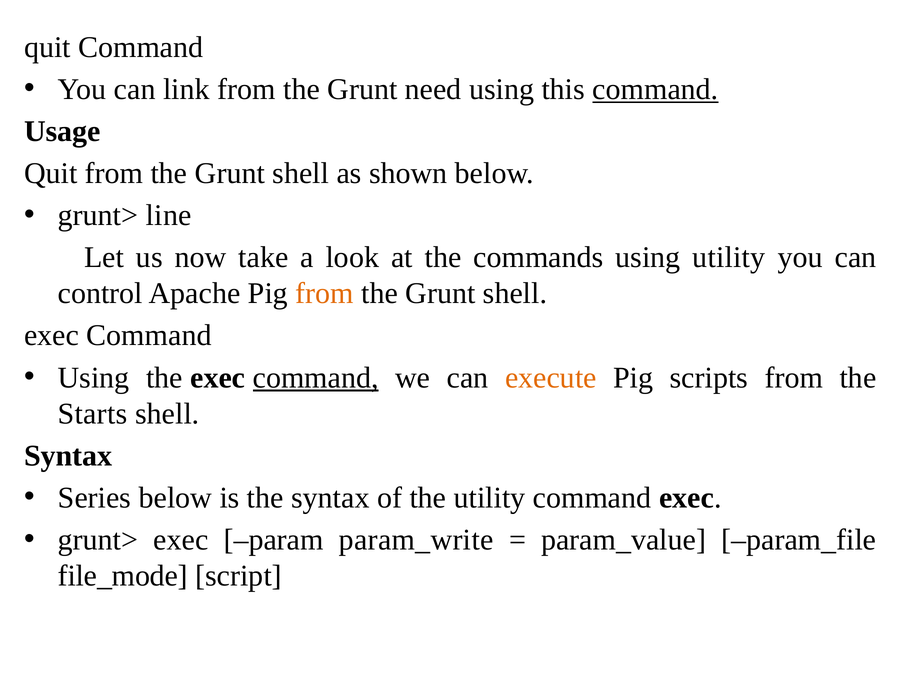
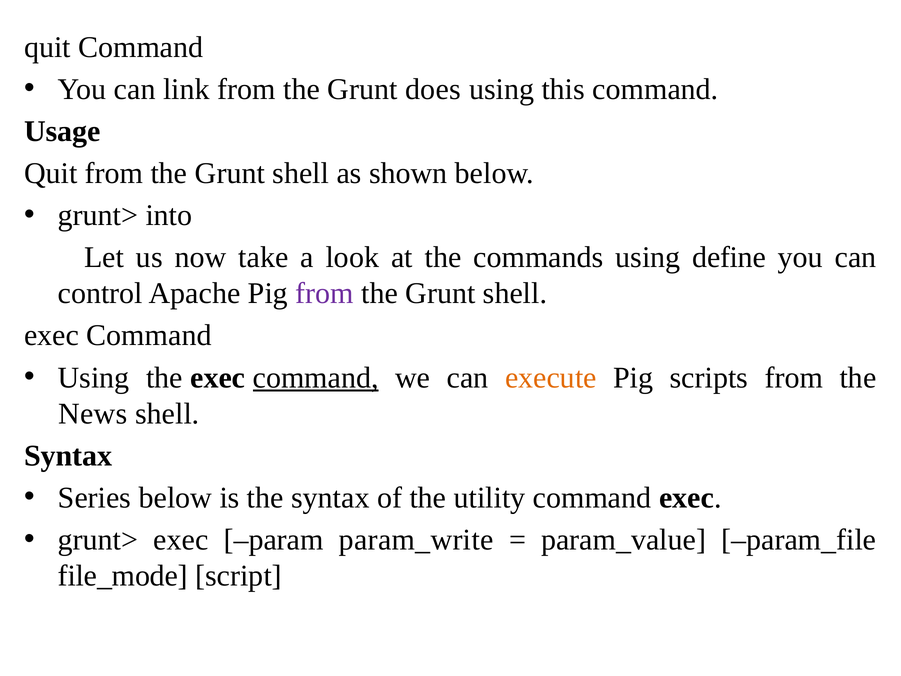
need: need -> does (433, 89)
command underline: present -> none (655, 89)
line: line -> into (169, 215)
using utility: utility -> define (729, 257)
from colour: orange -> purple (325, 293)
Starts: Starts -> News (93, 413)
